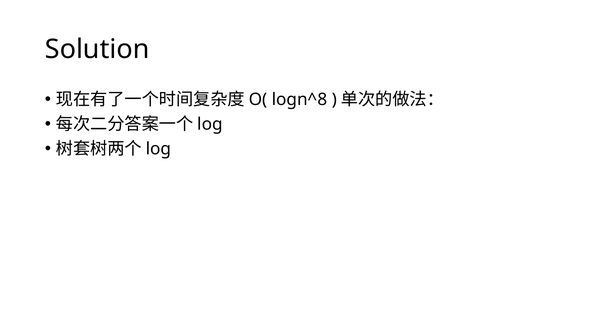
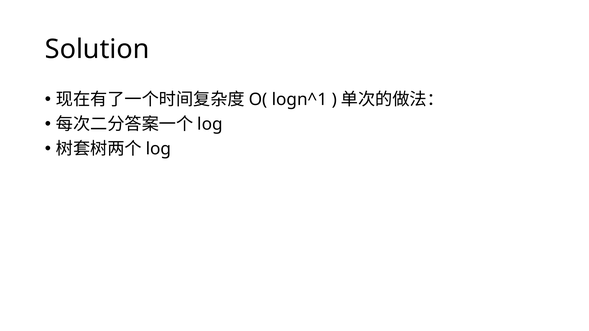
logn^8: logn^8 -> logn^1 (299, 100)
